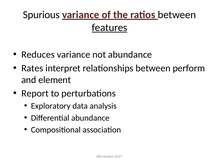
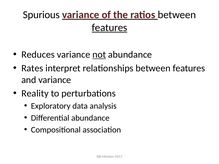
not underline: none -> present (99, 55)
relationships between perform: perform -> features (189, 68)
and element: element -> variance (55, 80)
Report: Report -> Reality (35, 94)
